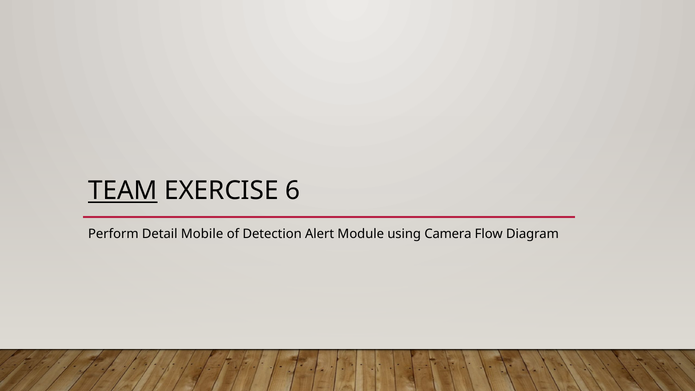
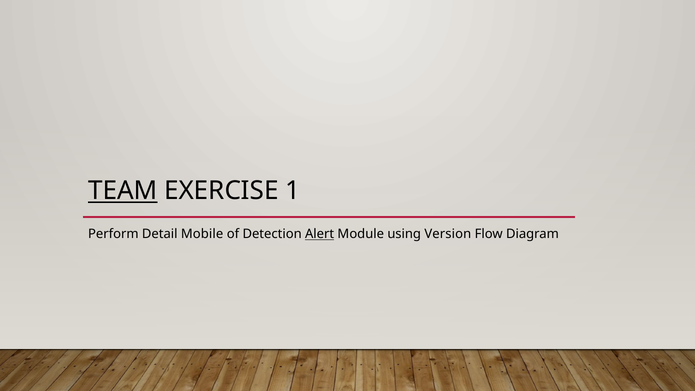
6: 6 -> 1 (293, 191)
Alert underline: none -> present (320, 234)
Camera: Camera -> Version (448, 234)
